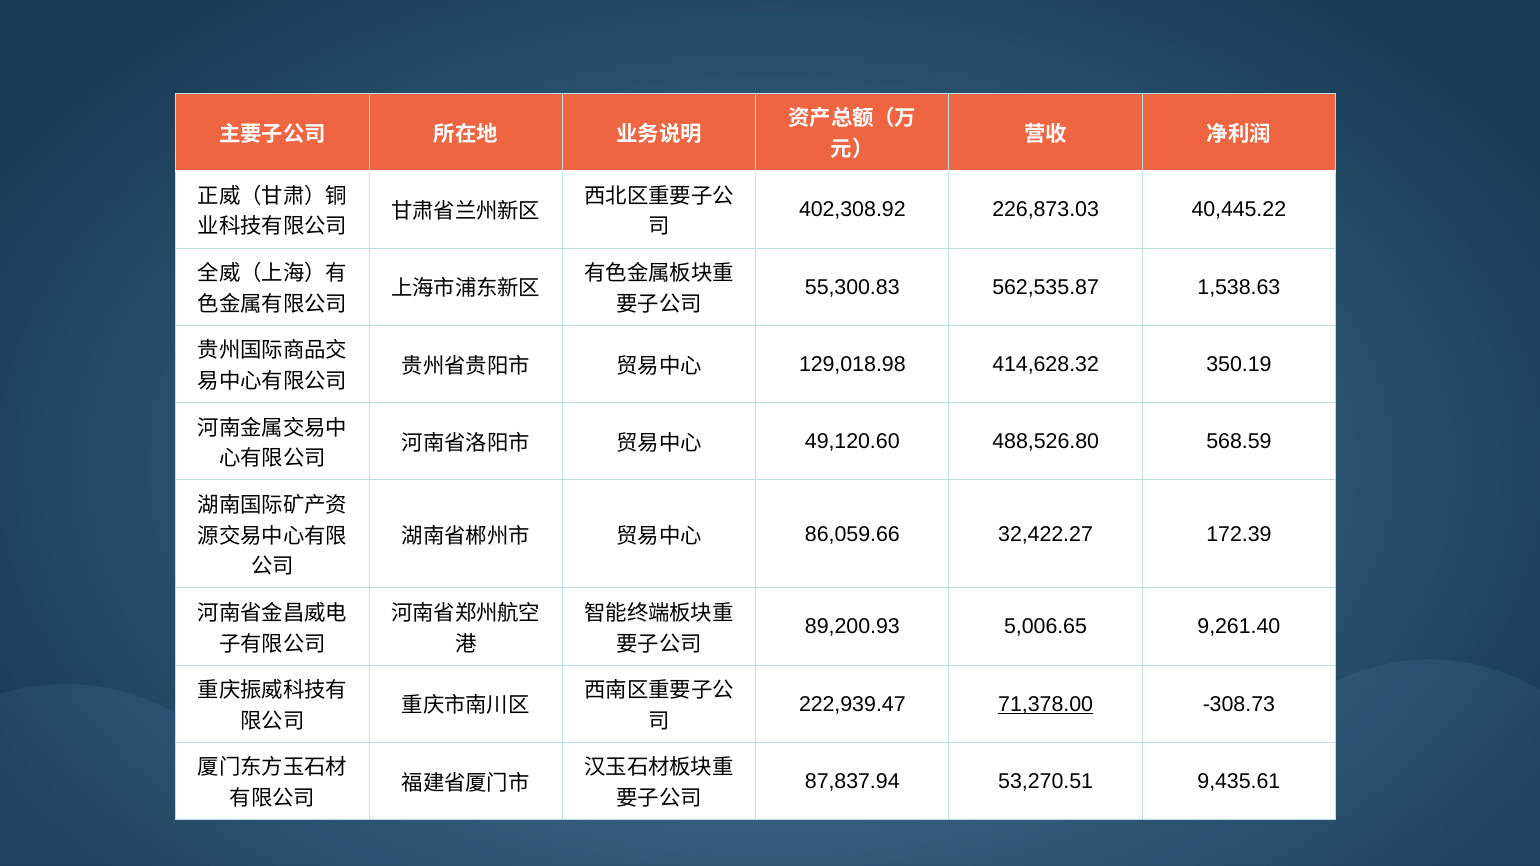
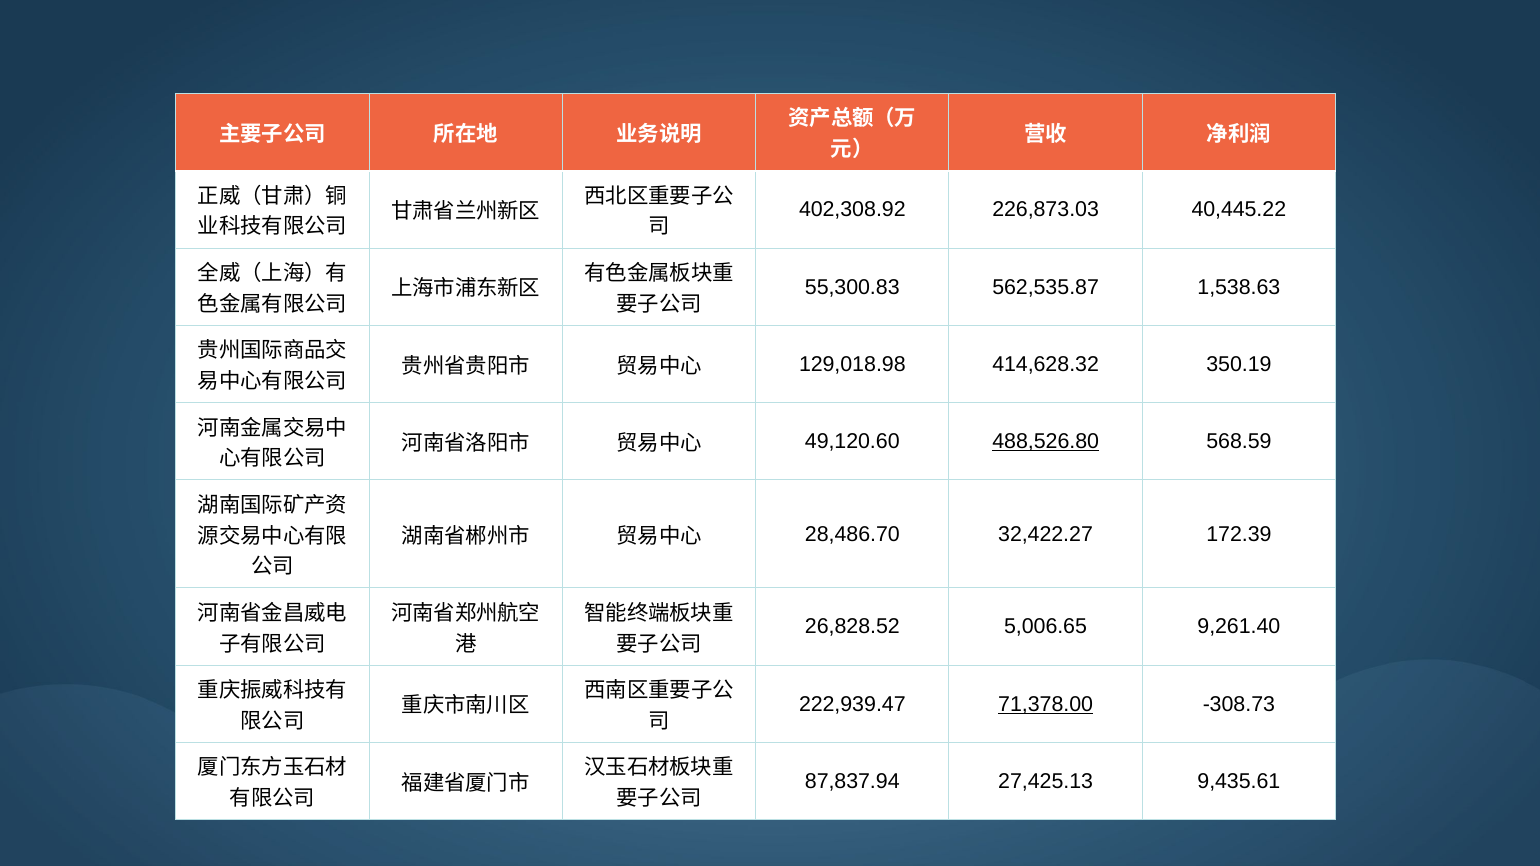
488,526.80 underline: none -> present (1046, 442)
86,059.66: 86,059.66 -> 28,486.70 (852, 534)
89,200.93: 89,200.93 -> 26,828.52 (852, 627)
53,270.51: 53,270.51 -> 27,425.13 (1046, 781)
